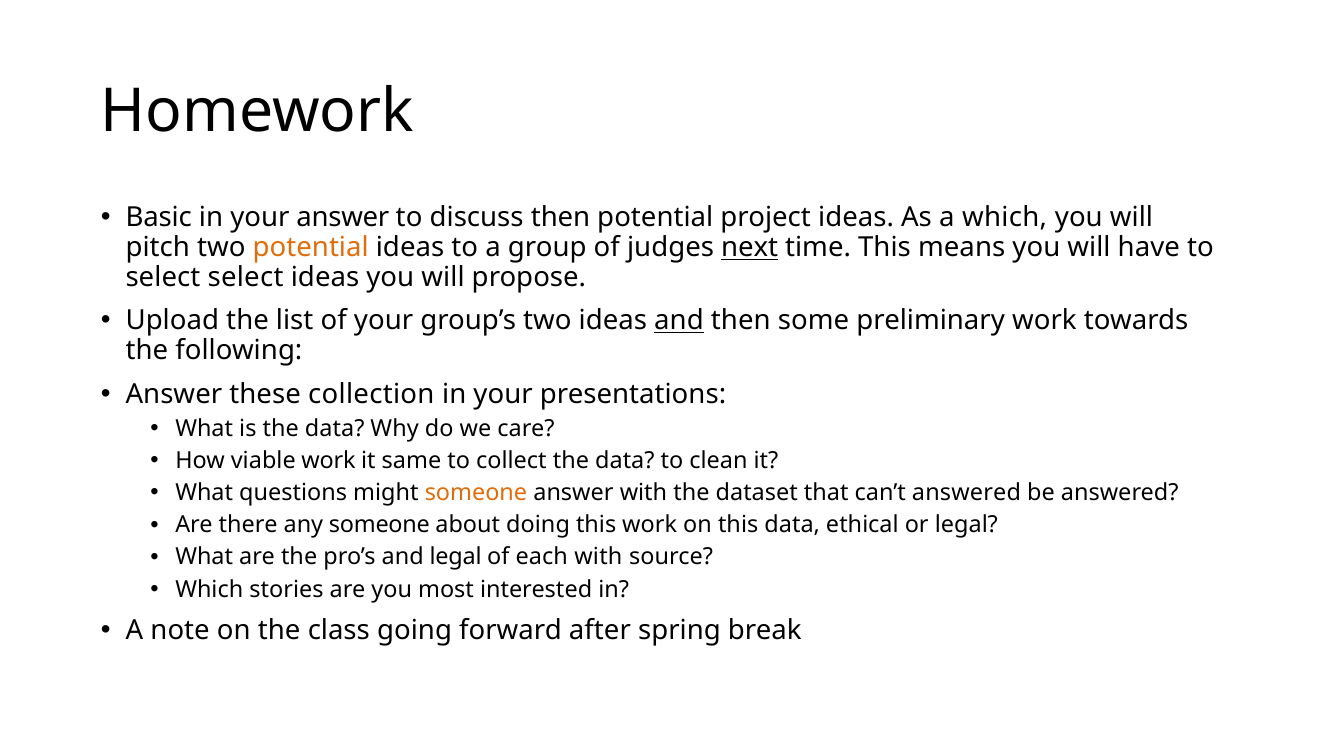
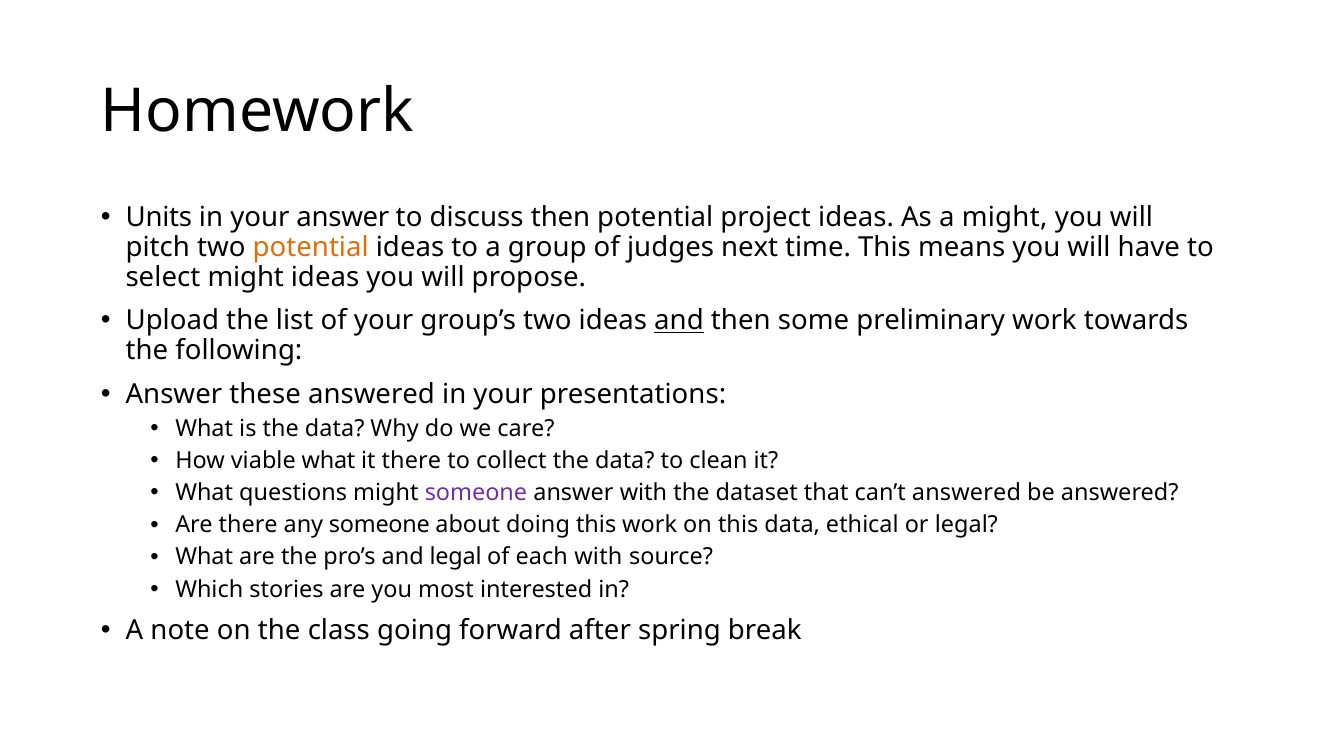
Basic: Basic -> Units (159, 218)
a which: which -> might (1005, 218)
next underline: present -> none (750, 248)
select select: select -> might (246, 277)
these collection: collection -> answered (371, 394)
viable work: work -> what (329, 461)
it same: same -> there (411, 461)
someone colour: orange -> purple (476, 493)
